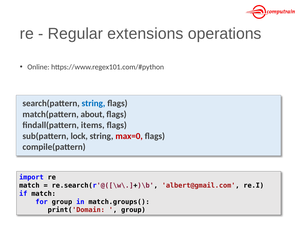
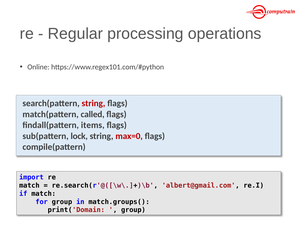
extensions: extensions -> processing (145, 33)
string colour: blue -> red (93, 103)
about: about -> called (93, 114)
